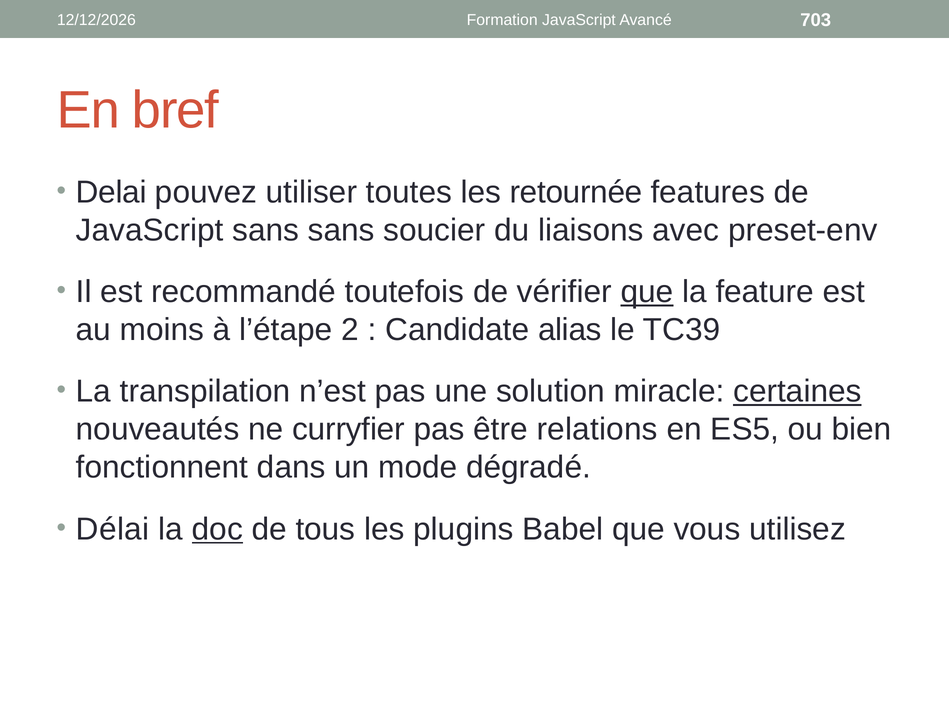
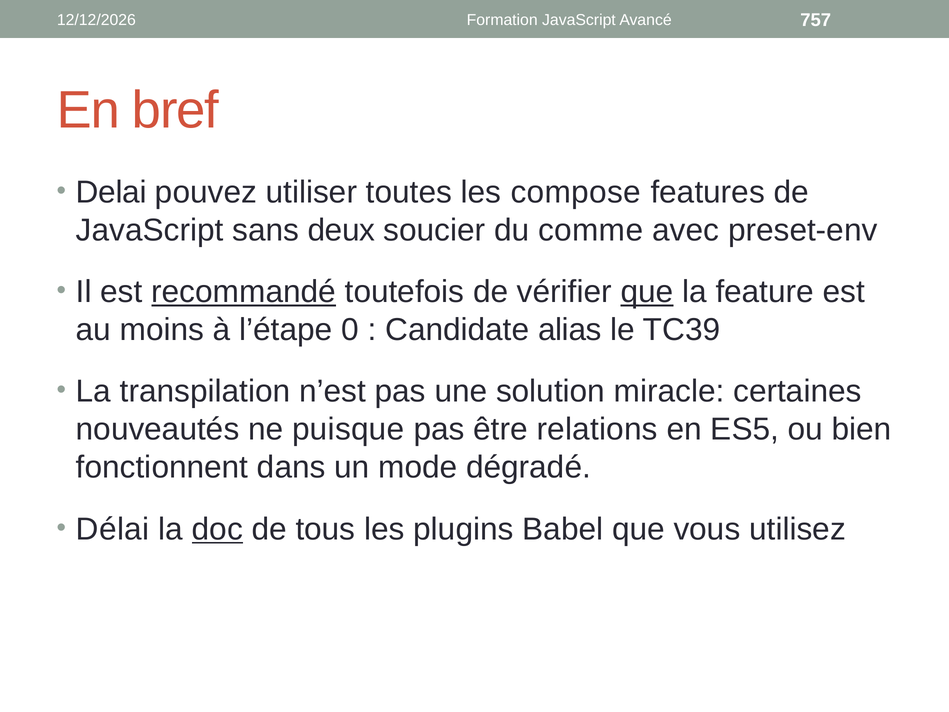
703: 703 -> 757 (816, 20)
retournée: retournée -> compose (576, 192)
sans sans: sans -> deux (341, 230)
liaisons: liaisons -> comme (591, 230)
recommandé underline: none -> present (244, 292)
2: 2 -> 0 (350, 330)
certaines underline: present -> none (797, 391)
curryfier: curryfier -> puisque (348, 429)
